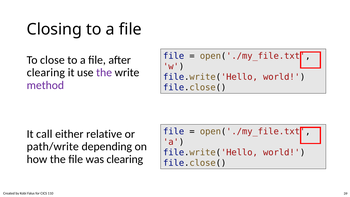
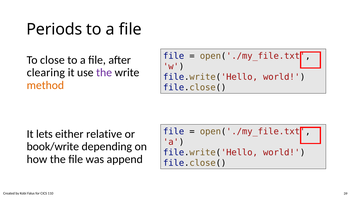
Closing: Closing -> Periods (54, 29)
method colour: purple -> orange (45, 85)
call: call -> lets (44, 134)
path/write: path/write -> book/write (53, 147)
was clearing: clearing -> append (125, 159)
